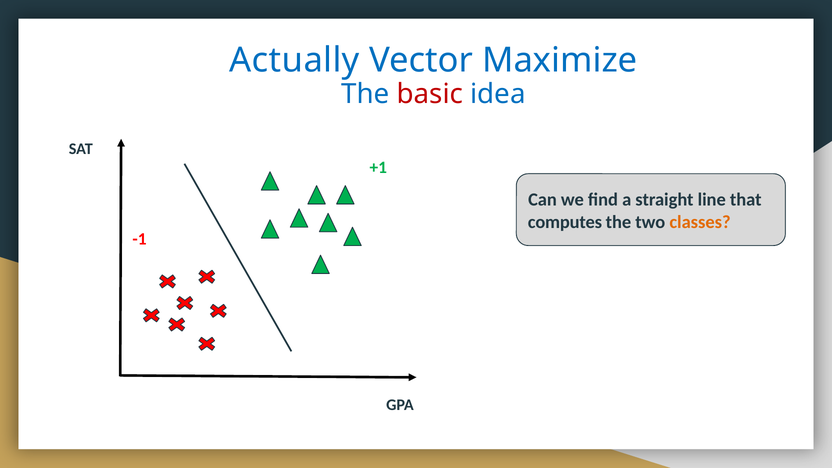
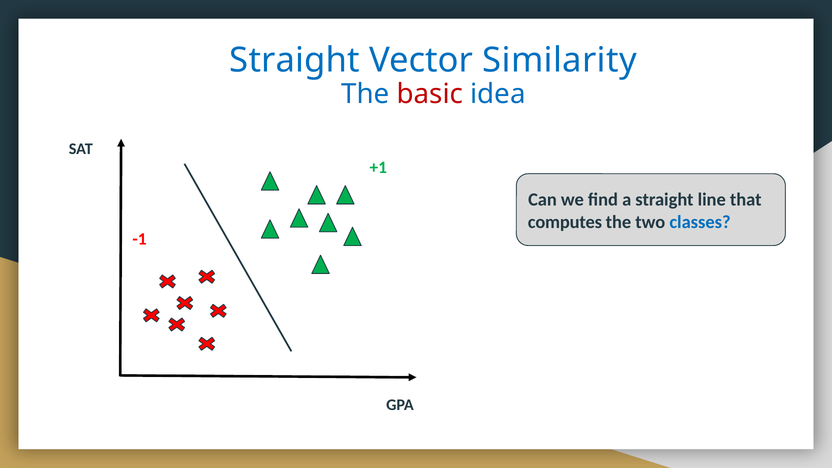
Actually: Actually -> Straight (295, 60)
Maximize: Maximize -> Similarity (560, 60)
classes colour: orange -> blue (700, 222)
